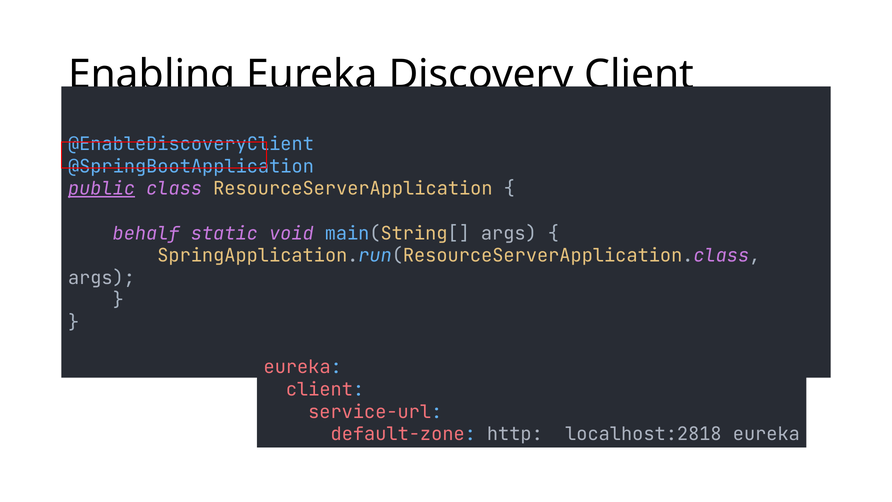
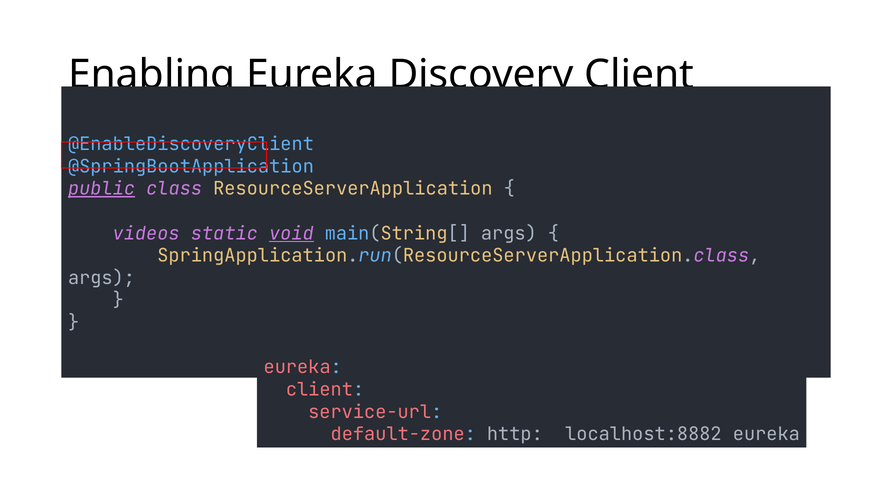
behalf: behalf -> videos (146, 233)
void underline: none -> present (291, 233)
http://localhost:2818/eureka: http://localhost:2818/eureka -> http://localhost:8882/eureka (643, 434)
